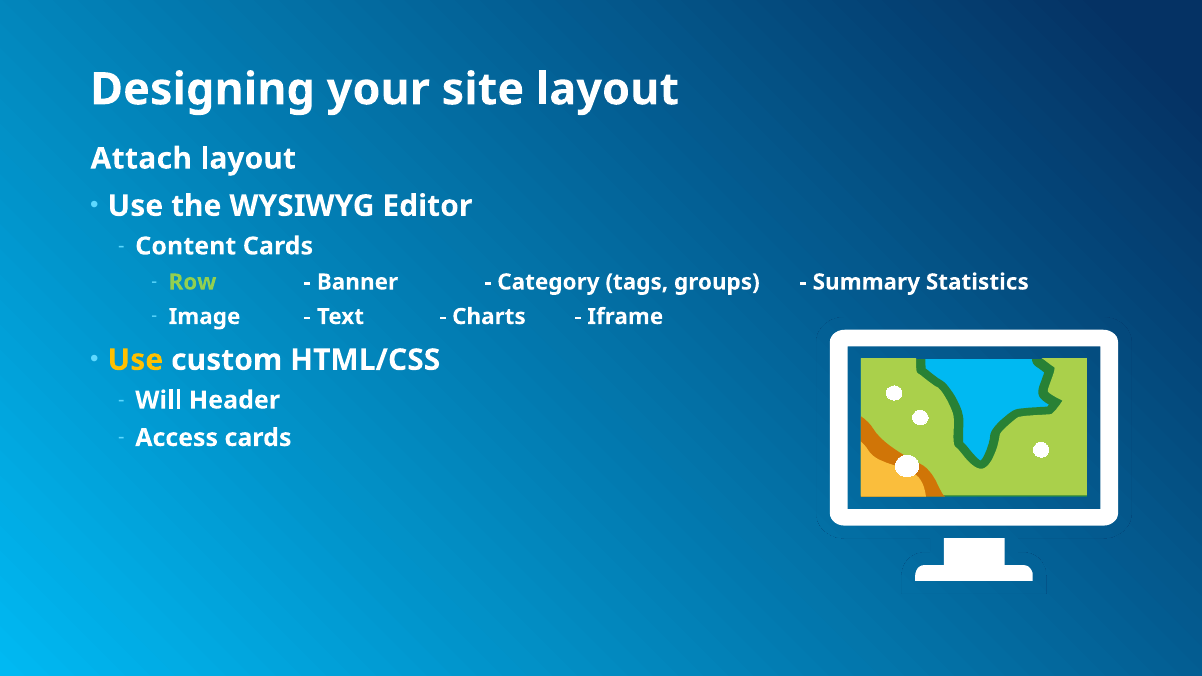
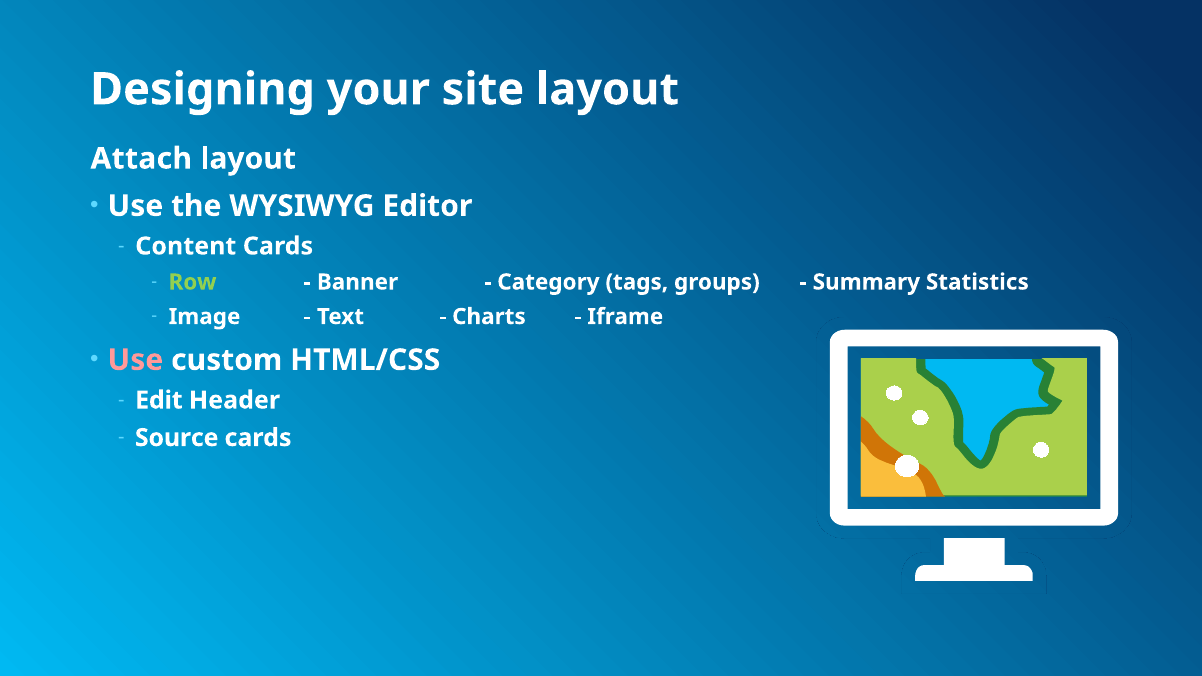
Use colour: yellow -> pink (135, 360)
Will: Will -> Edit (159, 400)
Access: Access -> Source (177, 438)
